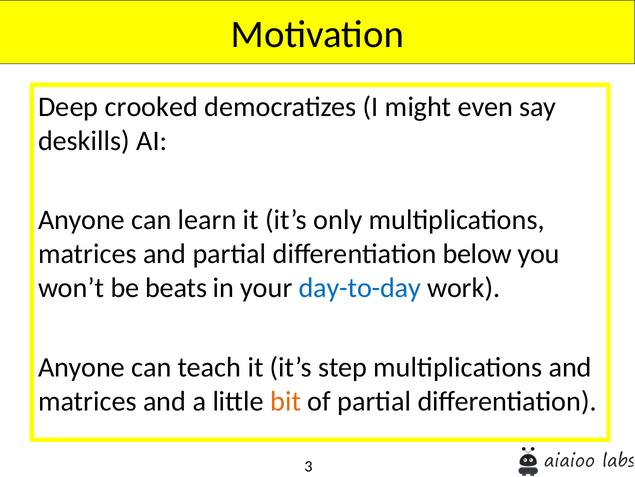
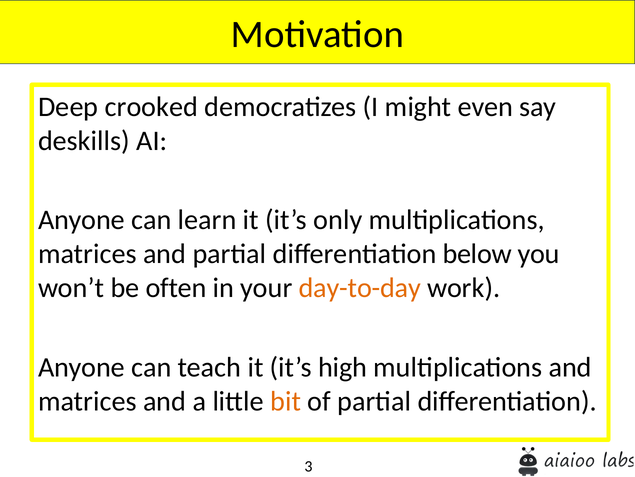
beats: beats -> often (176, 288)
day-to-day colour: blue -> orange (360, 288)
step: step -> high (343, 367)
